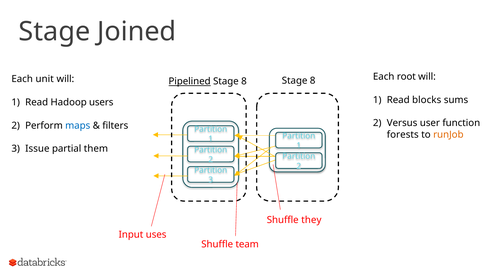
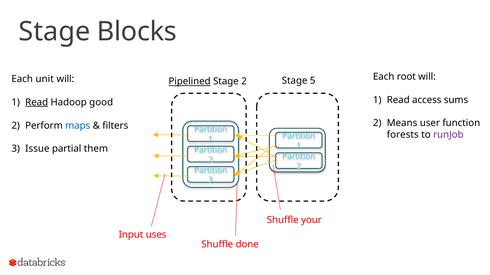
Joined: Joined -> Blocks (137, 32)
8: 8 -> 2 (244, 82)
8: 8 -> 5 (313, 81)
blocks: blocks -> access (427, 100)
Read underline: none -> present (37, 103)
users: users -> good (101, 103)
Versus: Versus -> Means (402, 123)
runJob colour: orange -> purple (448, 135)
they: they -> your (311, 220)
team: team -> done (247, 245)
